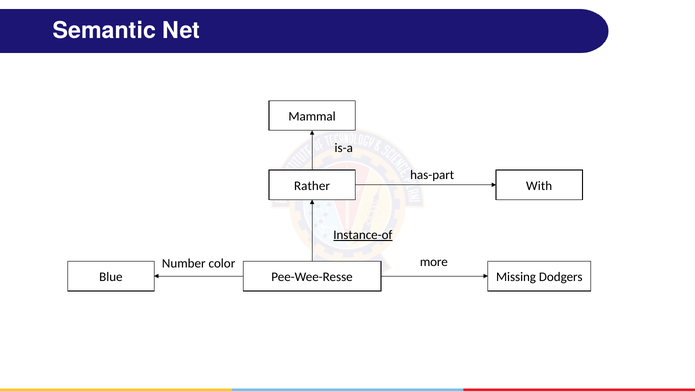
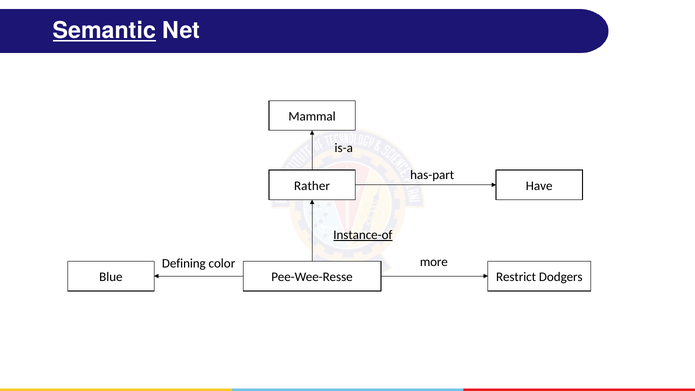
Semantic underline: none -> present (104, 31)
With: With -> Have (539, 186)
Number: Number -> Defining (184, 263)
Missing: Missing -> Restrict (516, 277)
